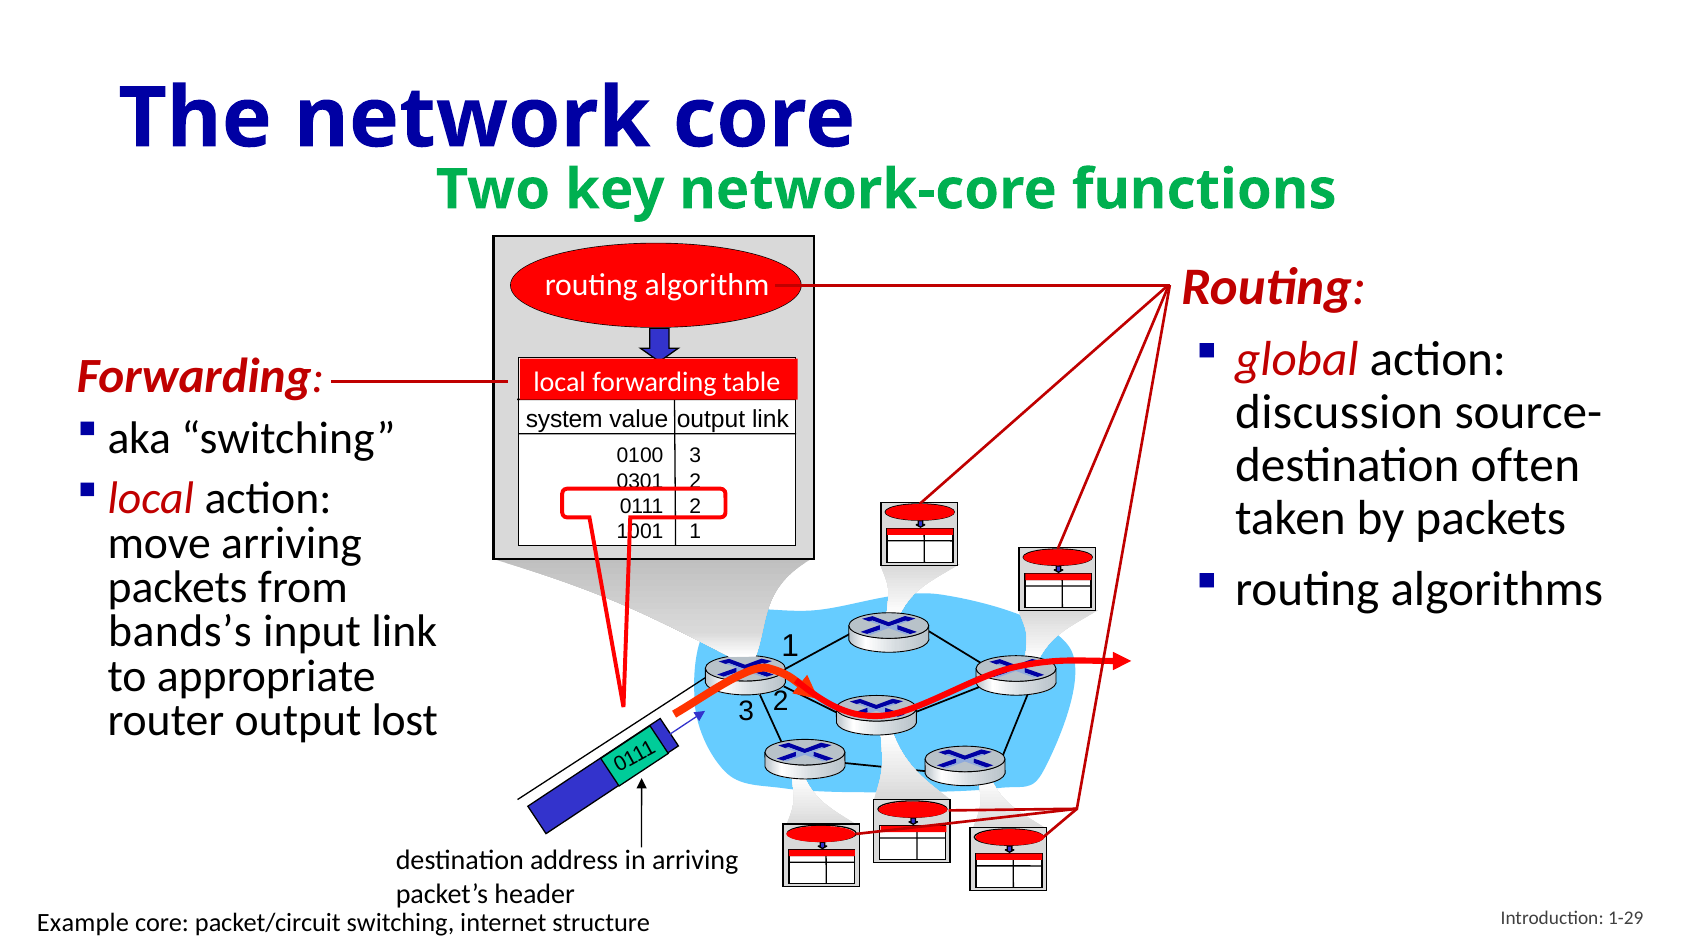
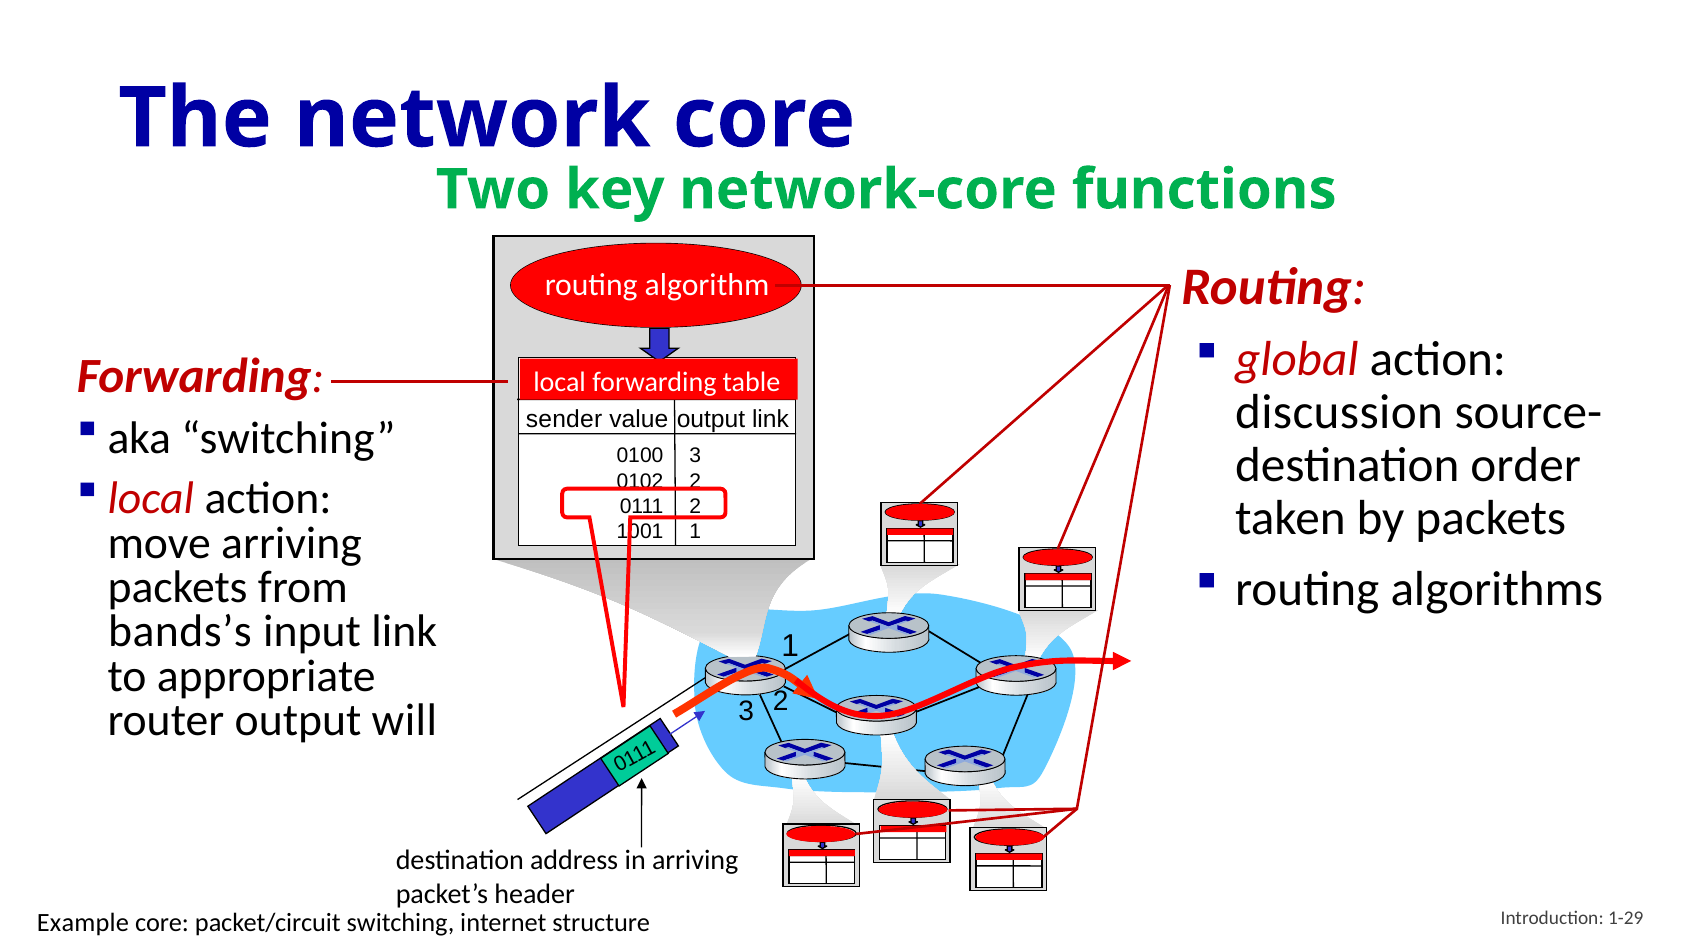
system: system -> sender (564, 419)
often: often -> order (1526, 466)
0301: 0301 -> 0102 (640, 481)
lost: lost -> will (404, 721)
